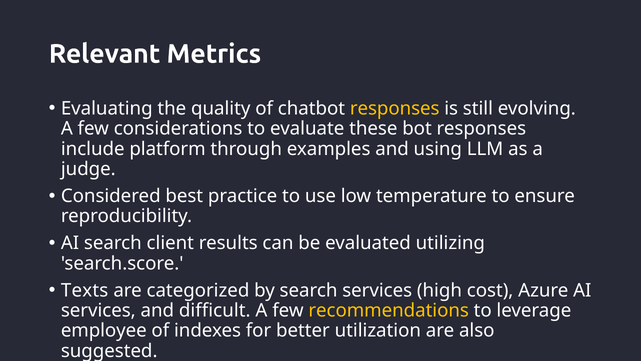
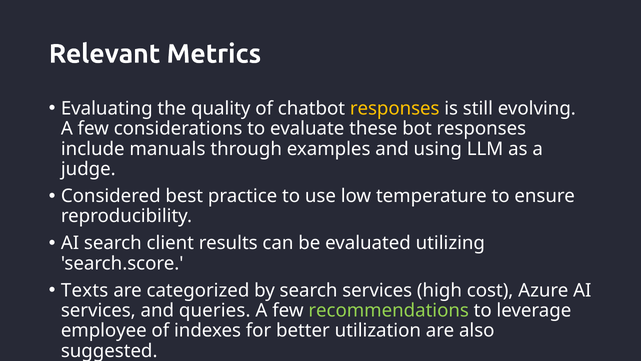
platform: platform -> manuals (167, 149)
difficult: difficult -> queries (215, 310)
recommendations colour: yellow -> light green (389, 310)
